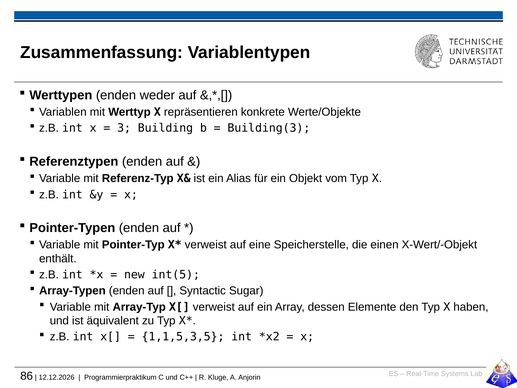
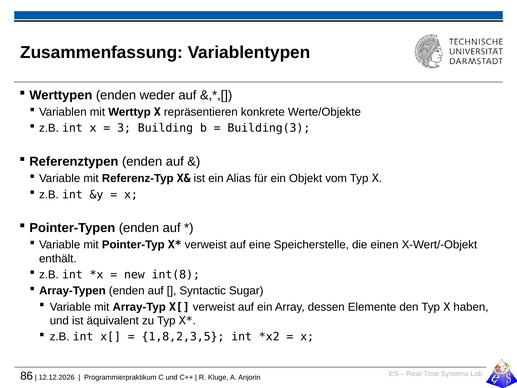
int(5: int(5 -> int(8 (176, 275)
1,1,5,3,5: 1,1,5,3,5 -> 1,8,2,3,5 (183, 337)
